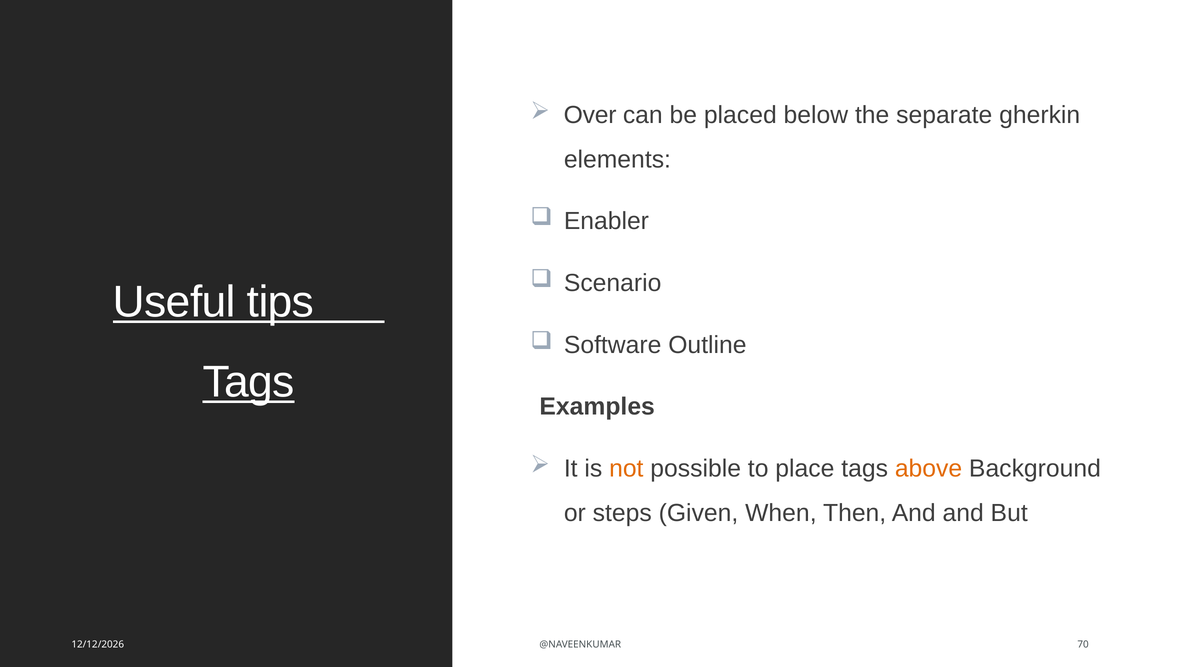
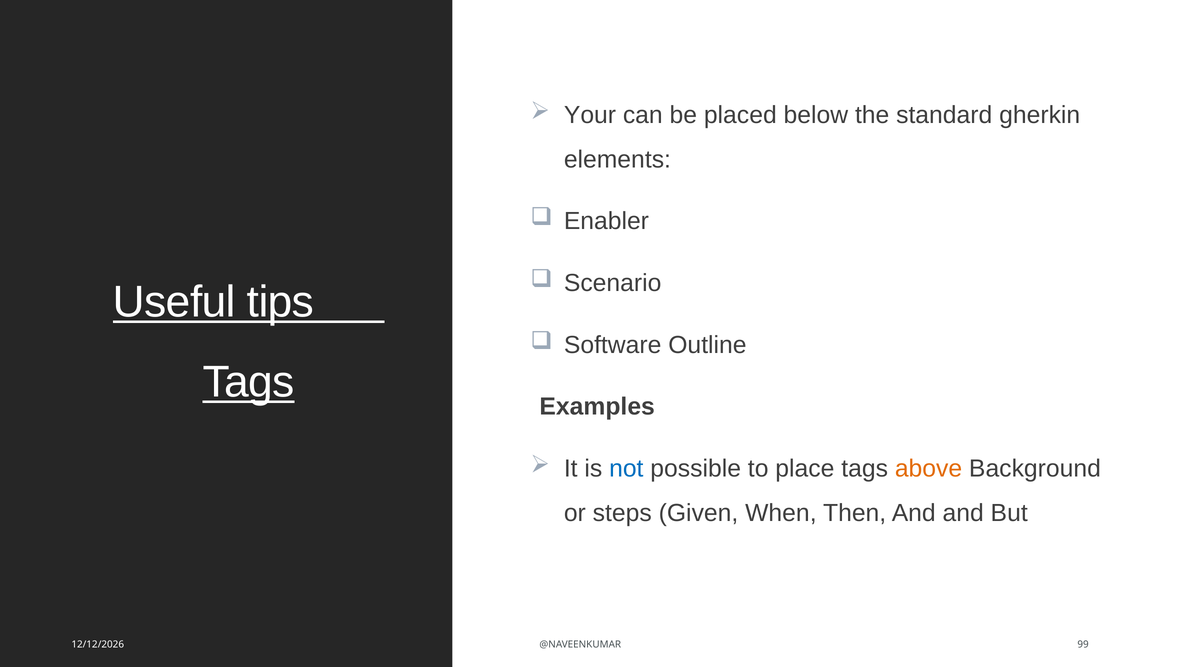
Over: Over -> Your (590, 115)
separate: separate -> standard (944, 115)
not colour: orange -> blue (626, 468)
70: 70 -> 99 (1083, 644)
